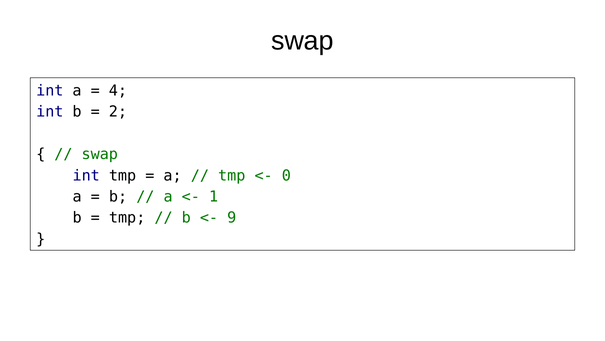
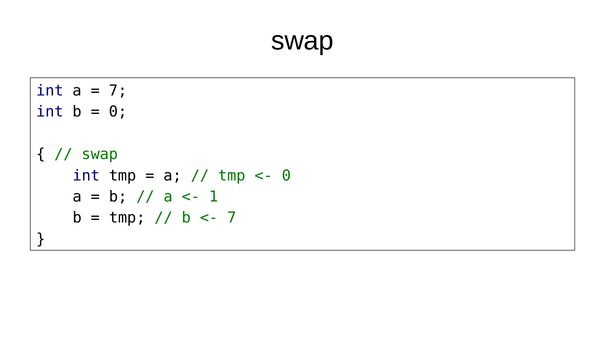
4: 4 -> 7 (118, 90)
2: 2 -> 0 (118, 112)
9: 9 -> 7 (232, 218)
